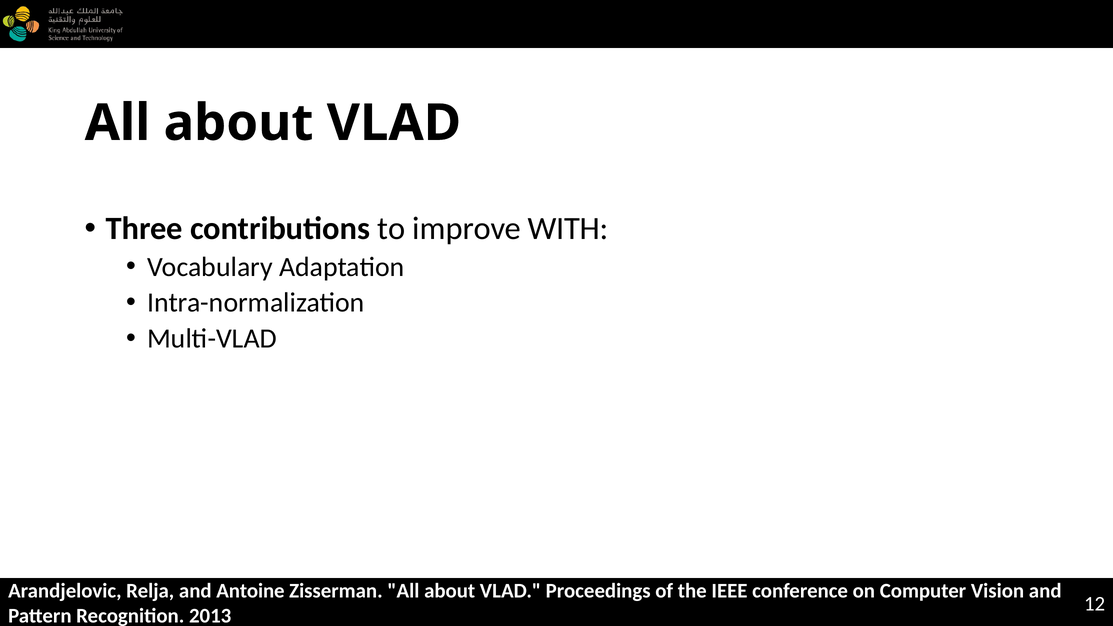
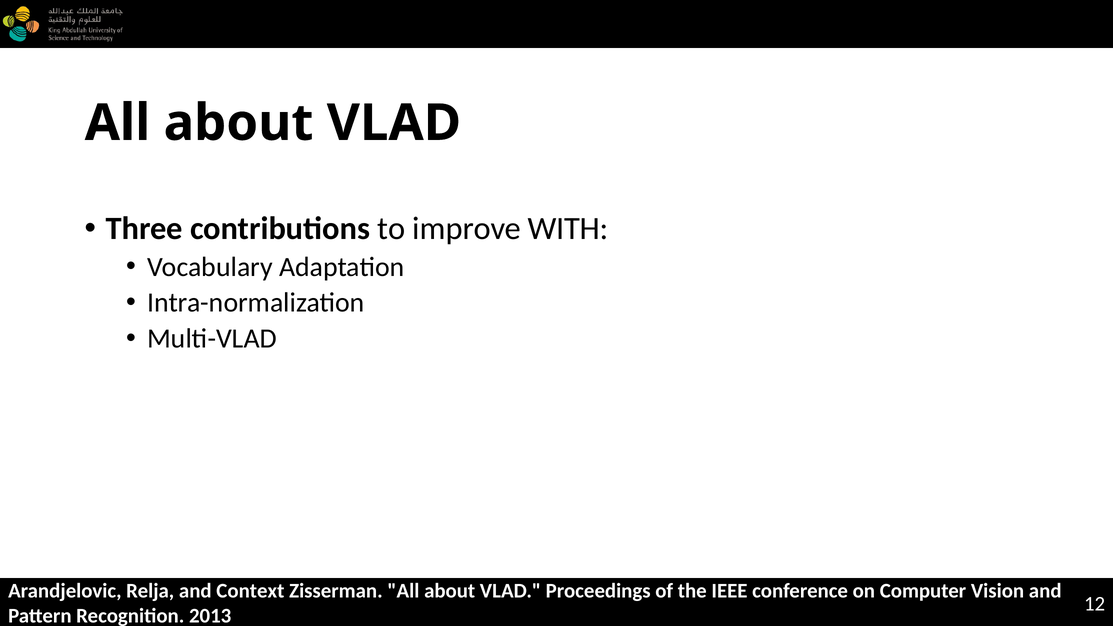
Antoine: Antoine -> Context (250, 591)
